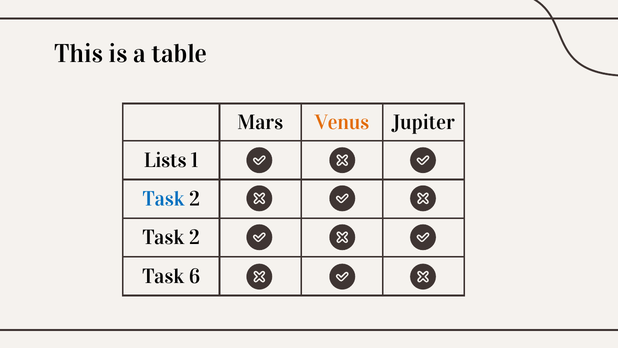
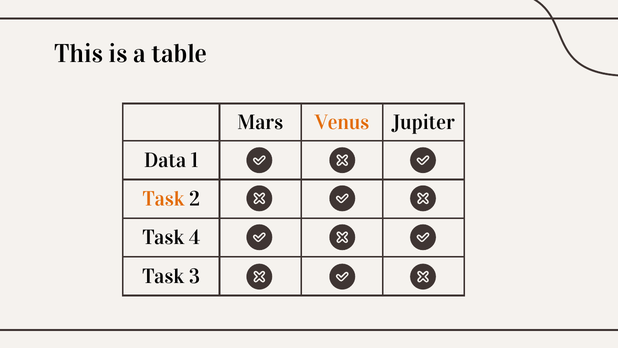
Lists: Lists -> Data (165, 160)
Task colour: blue -> orange (164, 199)
2: 2 -> 4 (195, 237)
6: 6 -> 3 (195, 276)
